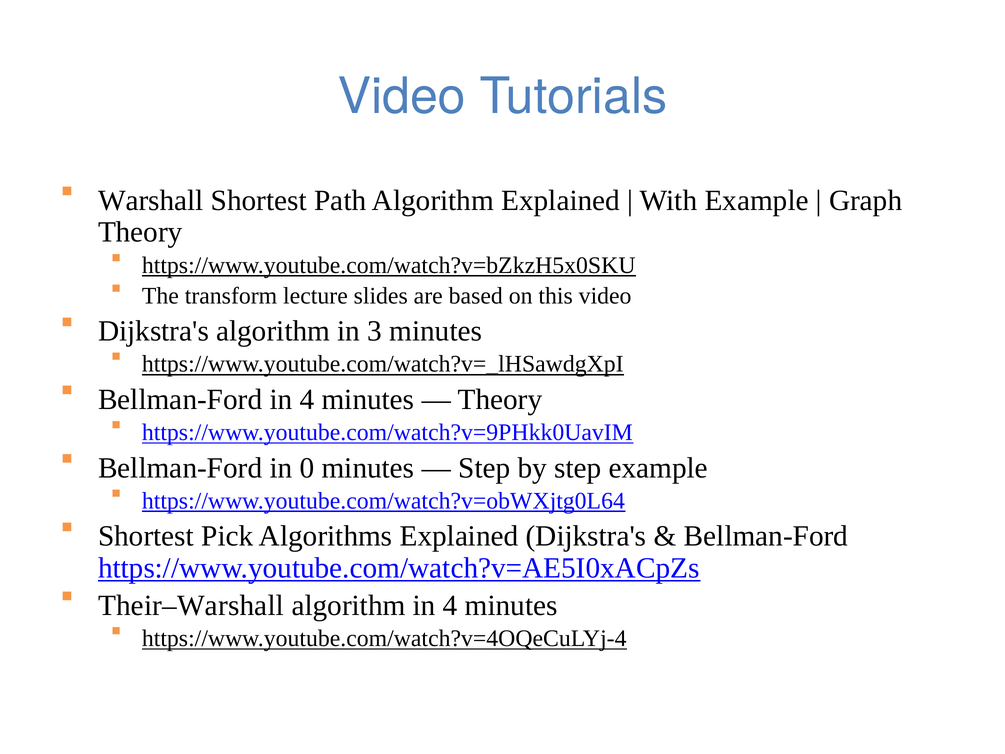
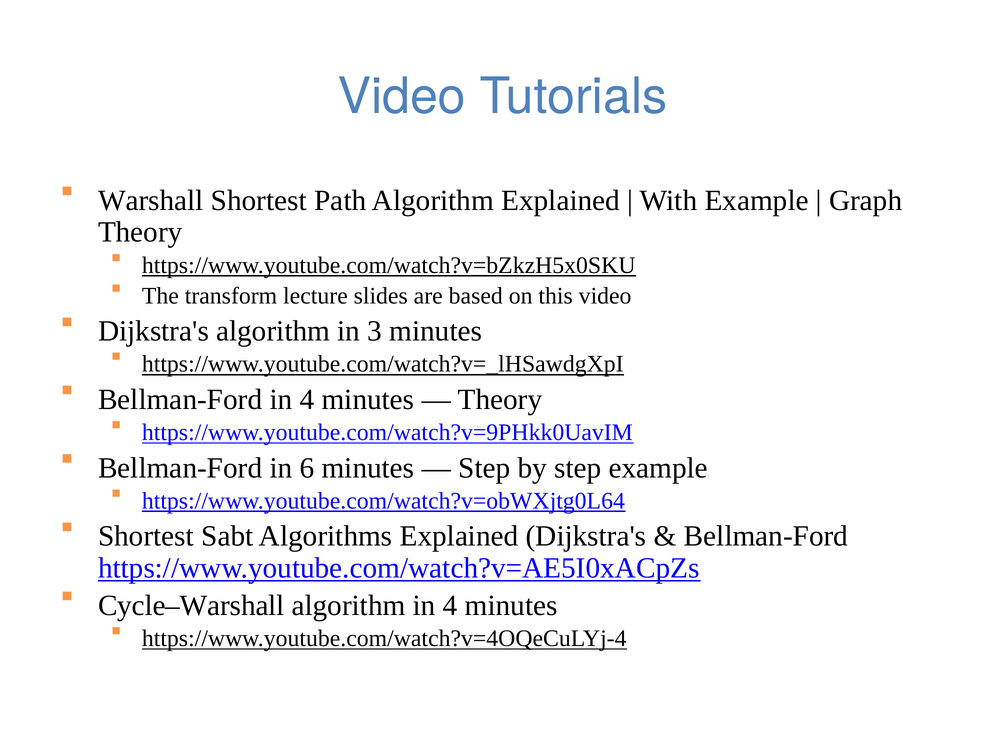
0: 0 -> 6 (307, 468)
Pick: Pick -> Sabt (227, 536)
Their–Warshall: Their–Warshall -> Cycle–Warshall (191, 605)
